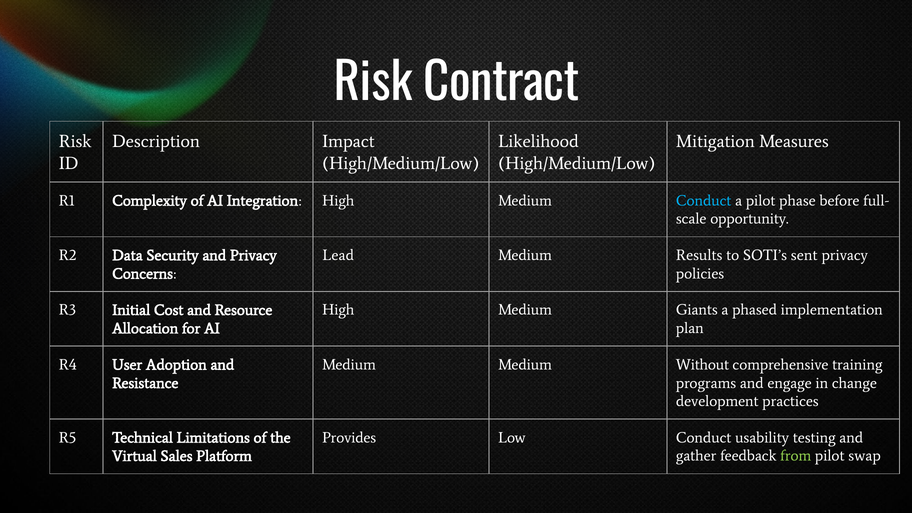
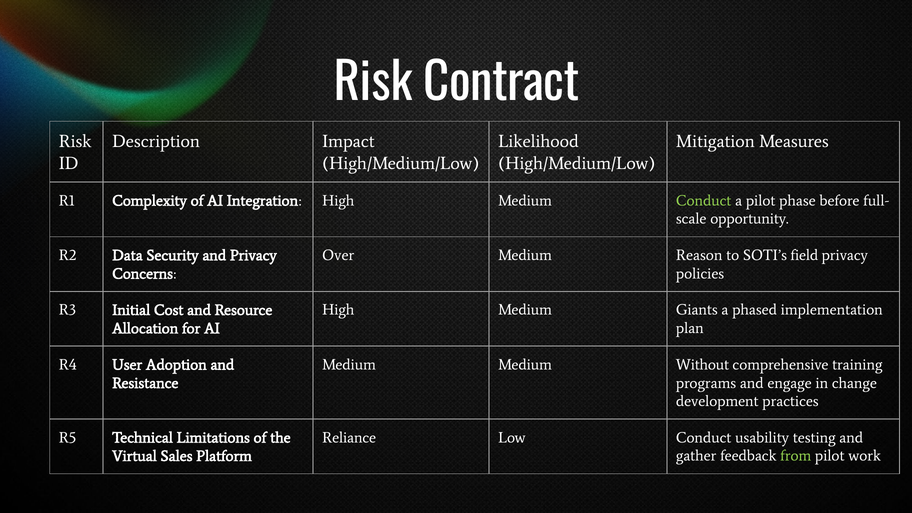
Conduct colour: light blue -> light green (704, 201)
Lead: Lead -> Over (338, 255)
Results: Results -> Reason (699, 255)
sent: sent -> field (804, 255)
Provides: Provides -> Reliance (349, 438)
swap: swap -> work (865, 456)
